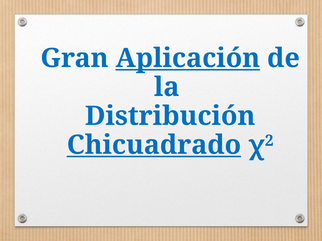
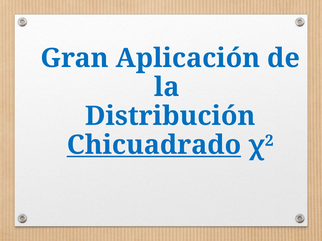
Aplicación underline: present -> none (188, 58)
